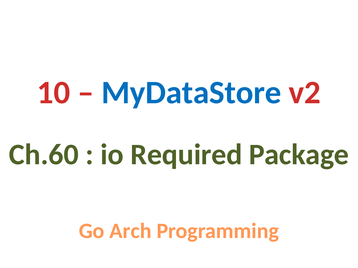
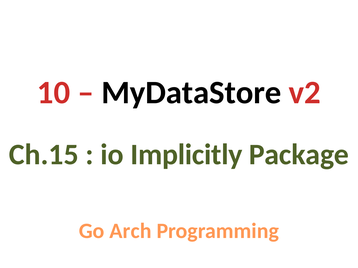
MyDataStore colour: blue -> black (191, 93)
Ch.60: Ch.60 -> Ch.15 (44, 155)
Required: Required -> Implicitly (186, 155)
